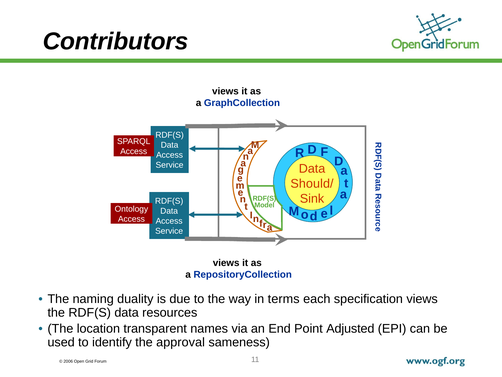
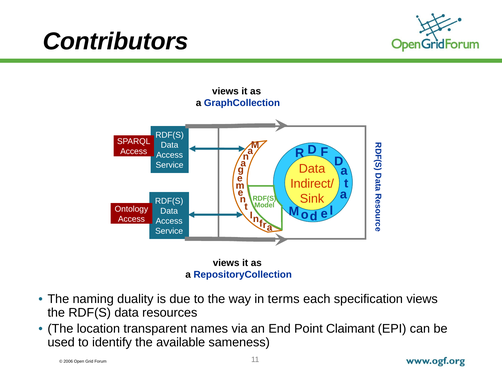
Should/: Should/ -> Indirect/ (312, 183)
Adjusted: Adjusted -> Claimant (350, 328)
approval: approval -> available (181, 342)
